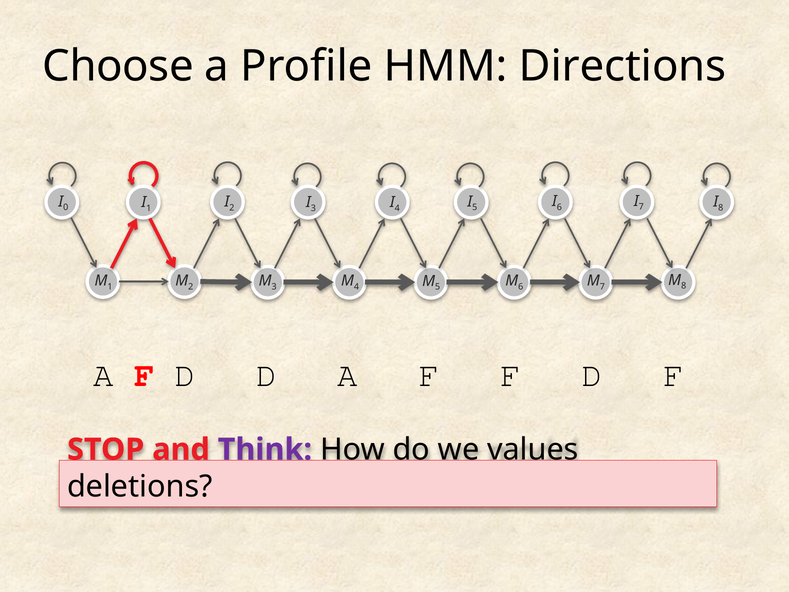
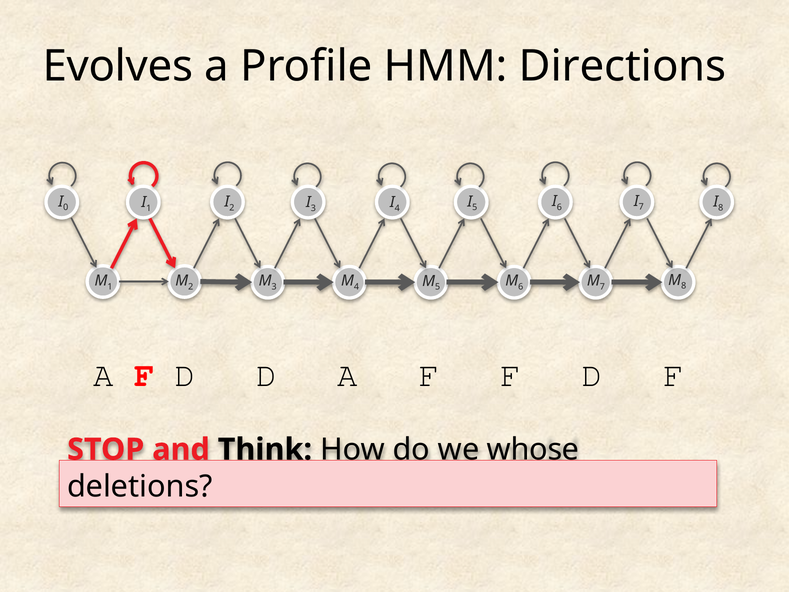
Choose: Choose -> Evolves (118, 66)
Think colour: purple -> black (265, 449)
values: values -> whose (533, 449)
